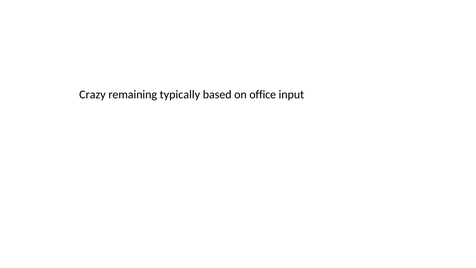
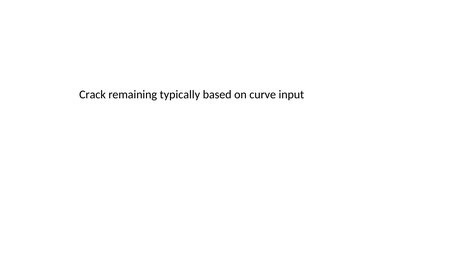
Crazy: Crazy -> Crack (92, 94)
office: office -> curve (263, 94)
